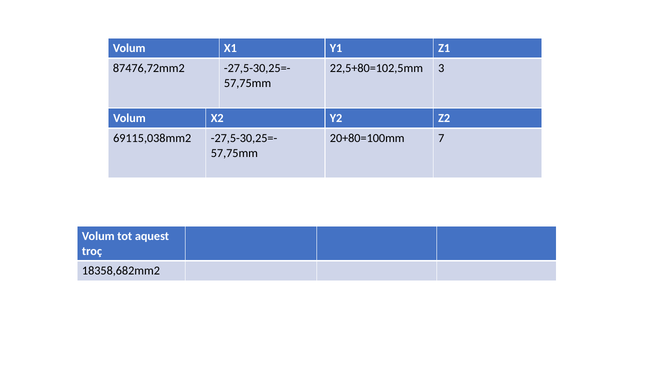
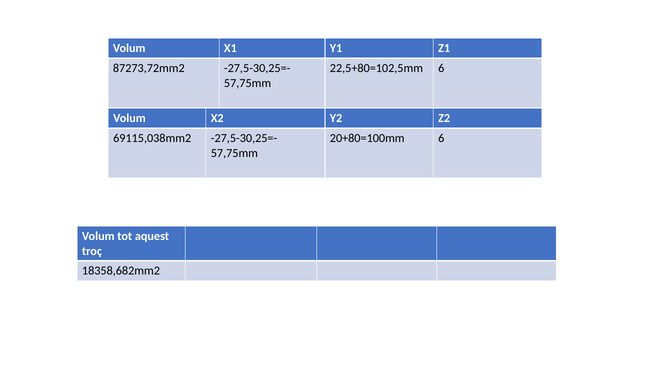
87476,72mm2: 87476,72mm2 -> 87273,72mm2 (149, 68)
22,5+80=102,5mm 3: 3 -> 6 (441, 68)
20+80=100mm 7: 7 -> 6 (441, 138)
